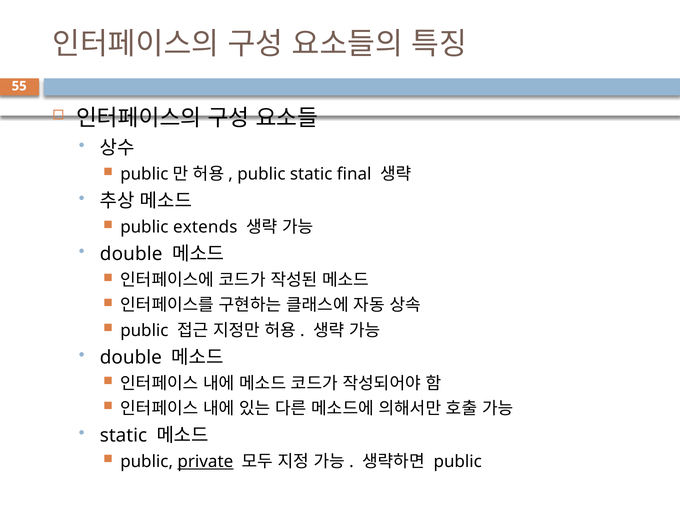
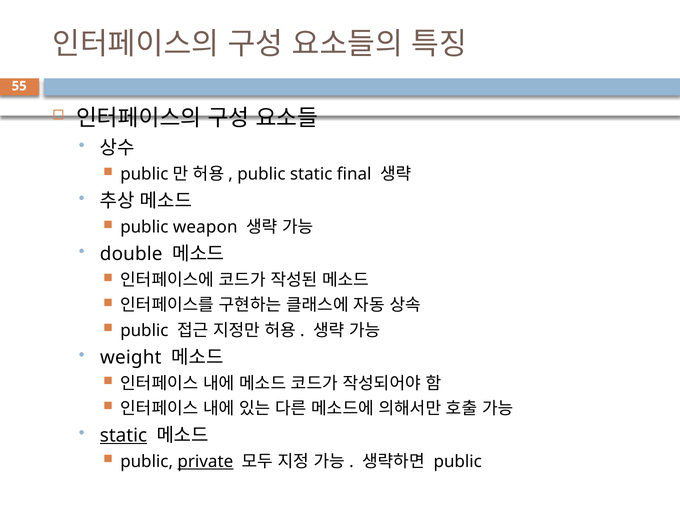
extends: extends -> weapon (205, 227)
double: double -> weight (131, 357)
static underline: none -> present (123, 435)
